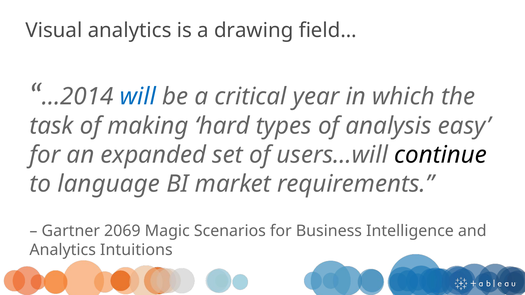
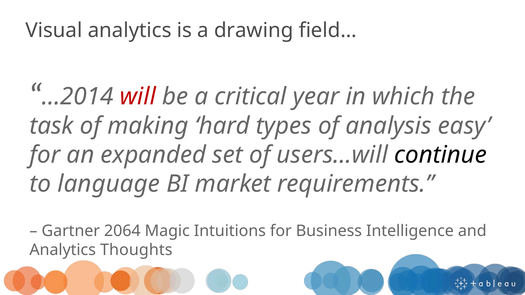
will colour: blue -> red (138, 97)
2069: 2069 -> 2064 (122, 231)
Scenarios: Scenarios -> Intuitions (230, 231)
Intuitions: Intuitions -> Thoughts (136, 250)
